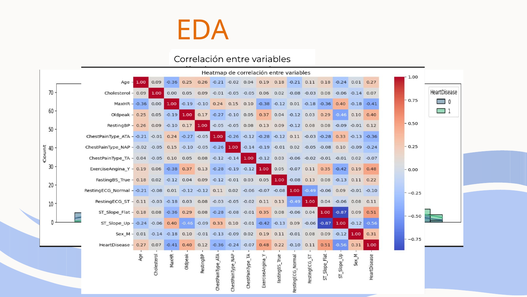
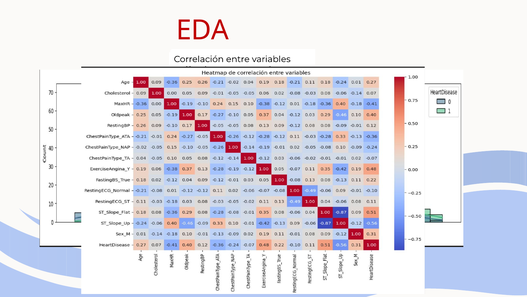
EDA colour: orange -> red (203, 30)
